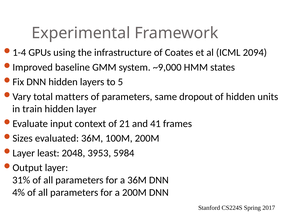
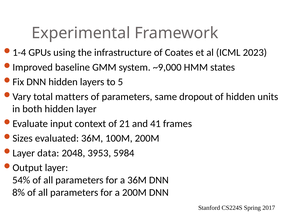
2094: 2094 -> 2023 (255, 53)
train: train -> both (32, 109)
least: least -> data (48, 153)
31%: 31% -> 54% (21, 180)
4%: 4% -> 8% (19, 193)
